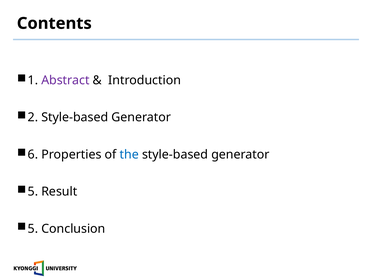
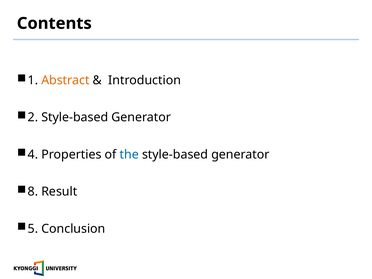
Abstract colour: purple -> orange (65, 80)
6: 6 -> 4 (33, 154)
5: 5 -> 8 (33, 192)
